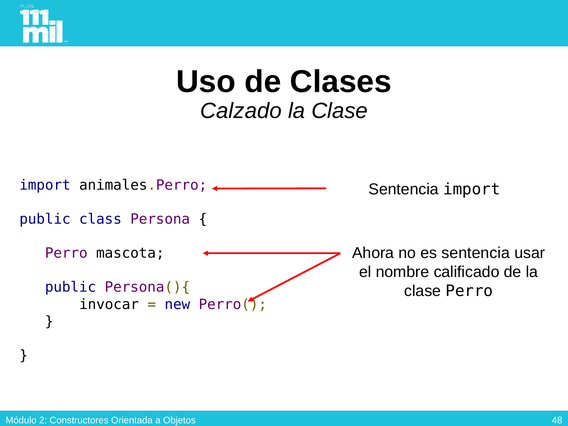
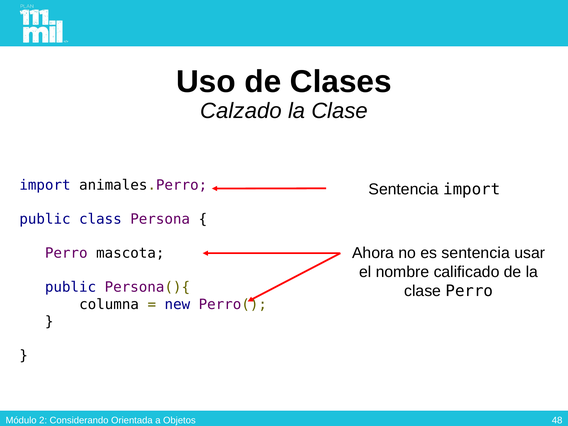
invocar: invocar -> columna (109, 304)
Constructores: Constructores -> Considerando (79, 420)
